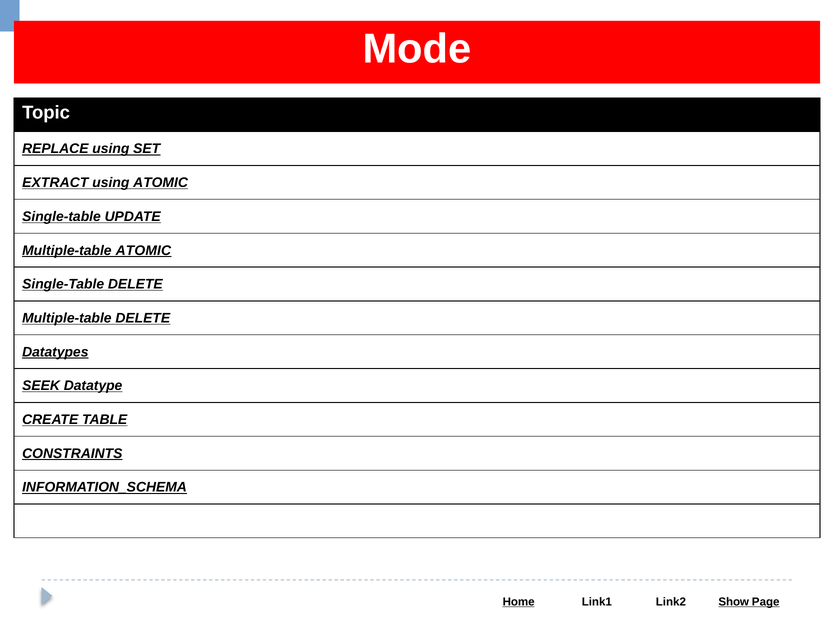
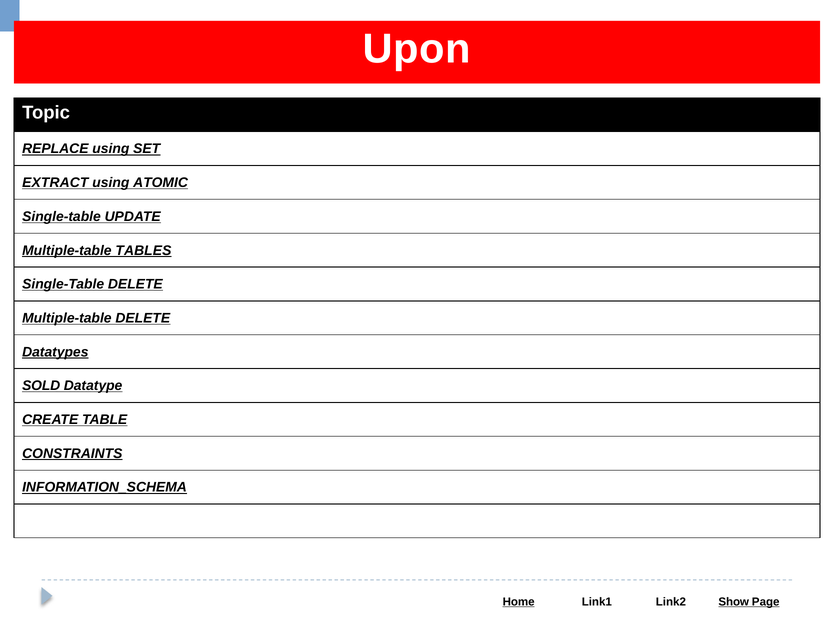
Mode: Mode -> Upon (417, 49)
Multiple-table ATOMIC: ATOMIC -> TABLES (143, 250)
SEEK: SEEK -> SOLD (41, 385)
